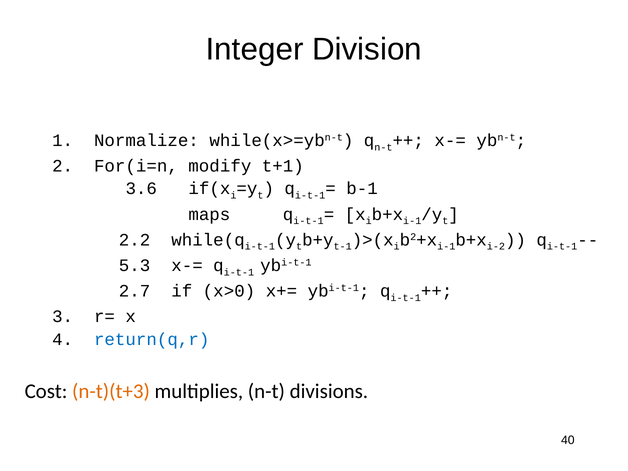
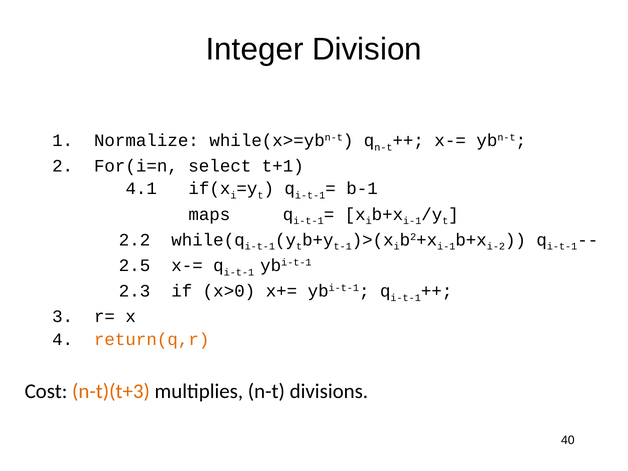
modify: modify -> select (220, 166)
3.6: 3.6 -> 4.1 (141, 189)
5.3: 5.3 -> 2.5 (135, 265)
2.7: 2.7 -> 2.3 (135, 291)
return(q,r colour: blue -> orange (152, 339)
